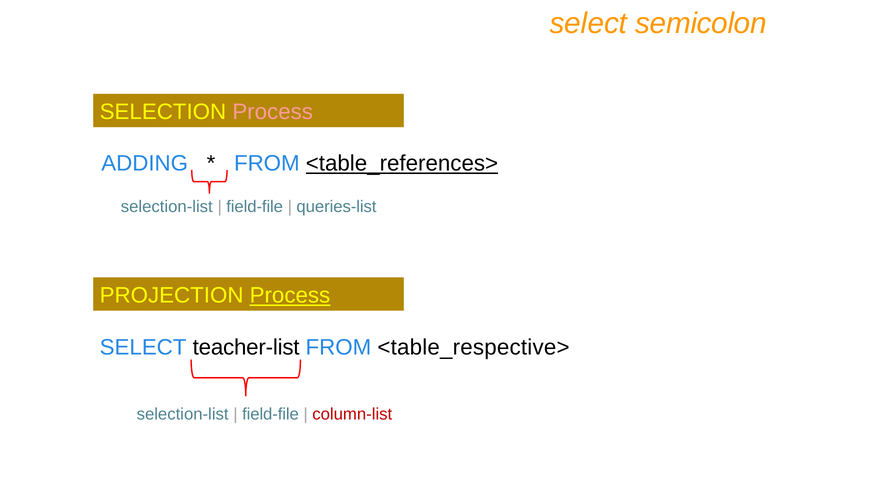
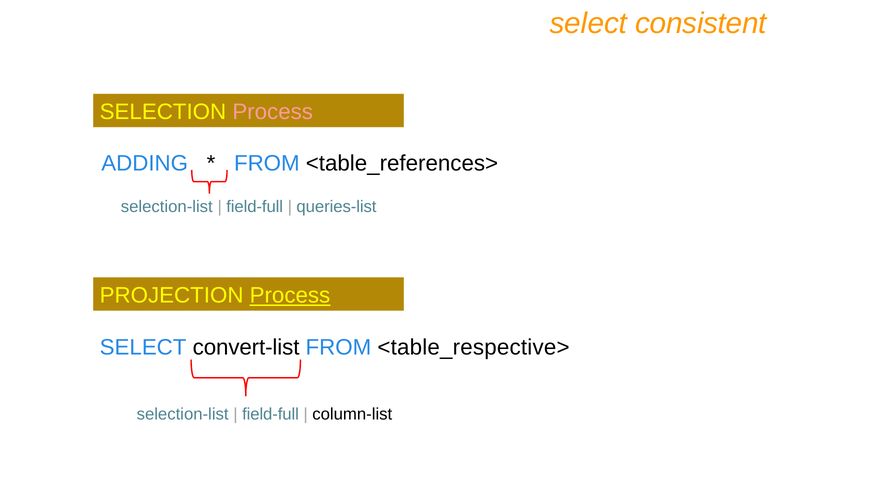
semicolon: semicolon -> consistent (701, 23)
<table_references> underline: present -> none (402, 164)
field-file: field-file -> field-full (255, 207)
teacher-list: teacher-list -> convert-list (246, 347)
field-file: field-file -> field-full (271, 414)
column-list colour: red -> black (352, 414)
